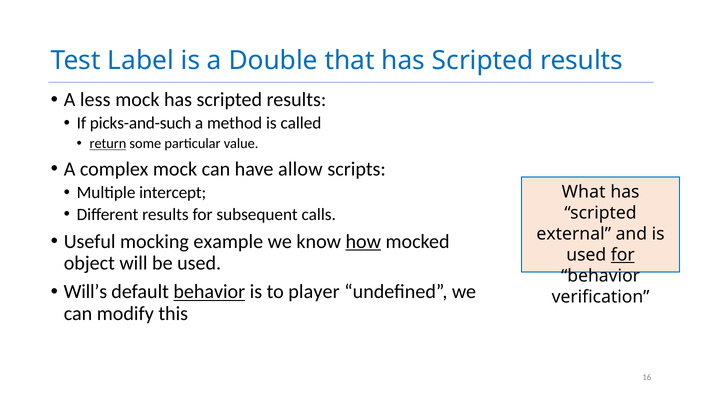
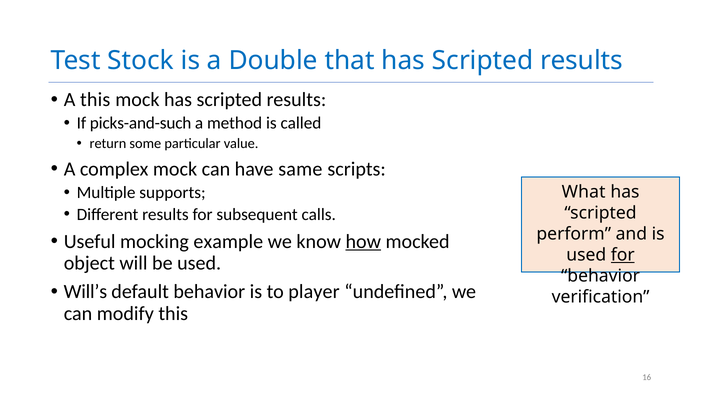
Label: Label -> Stock (141, 60)
A less: less -> this (95, 100)
return underline: present -> none (108, 144)
allow: allow -> same (300, 169)
intercept: intercept -> supports (173, 192)
external: external -> perform (574, 234)
behavior underline: present -> none (209, 292)
